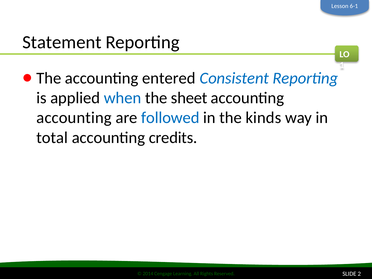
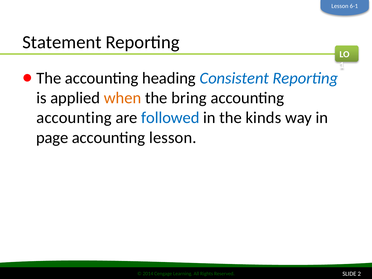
entered: entered -> heading (169, 78)
when colour: blue -> orange (123, 98)
sheet: sheet -> bring (189, 98)
total: total -> page (52, 138)
accounting credits: credits -> lesson (173, 138)
